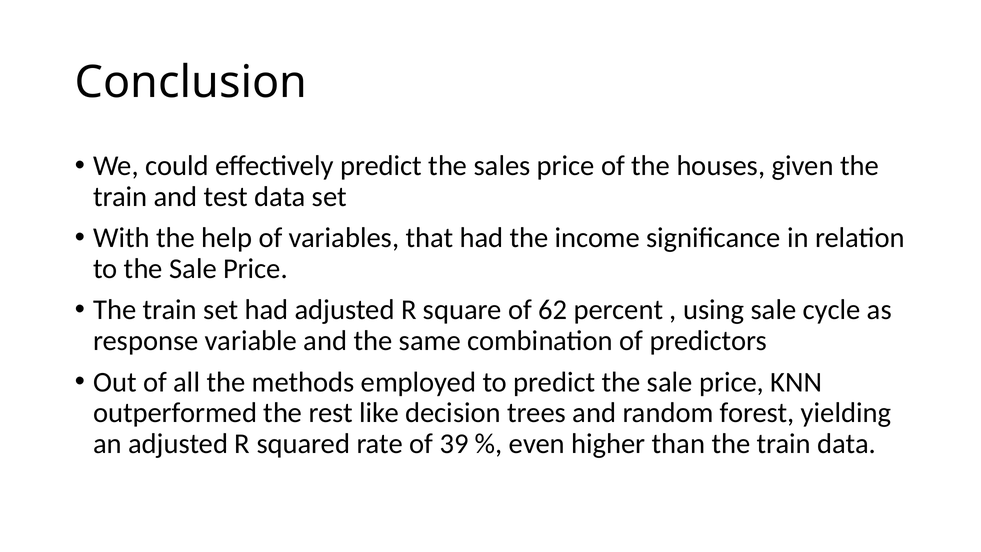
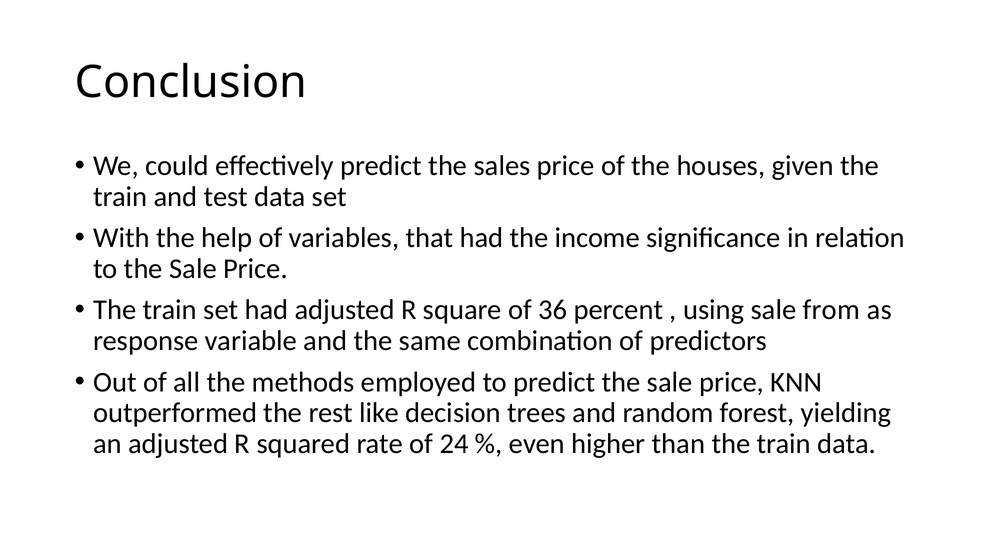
62: 62 -> 36 (553, 310)
cycle: cycle -> from (831, 310)
39: 39 -> 24 (454, 444)
